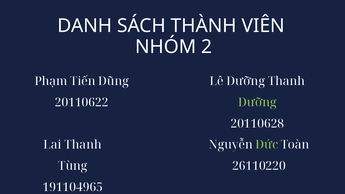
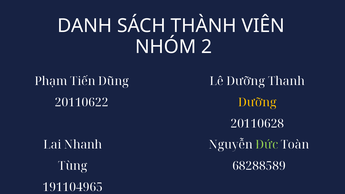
Dưỡng colour: light green -> yellow (257, 102)
Lai Thanh: Thanh -> Nhanh (83, 145)
26110220: 26110220 -> 68288589 (259, 166)
